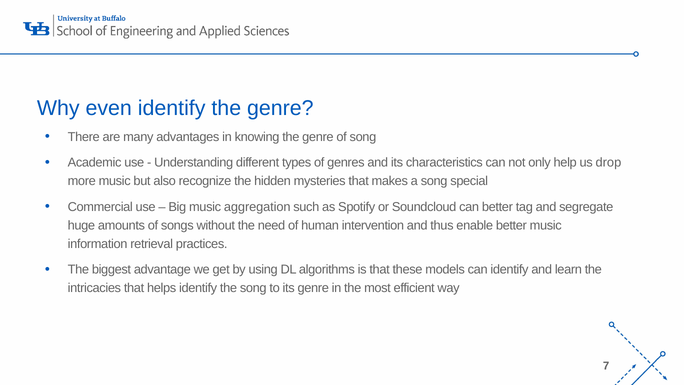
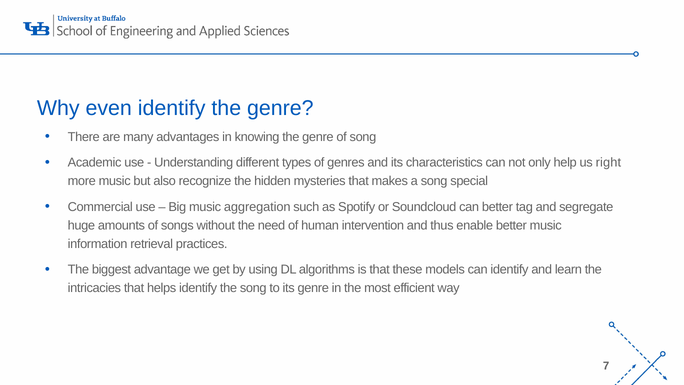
drop: drop -> right (608, 163)
